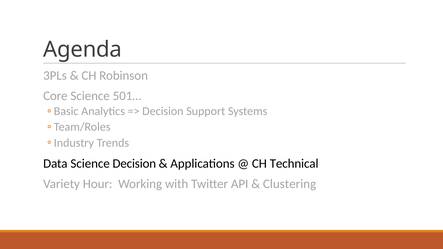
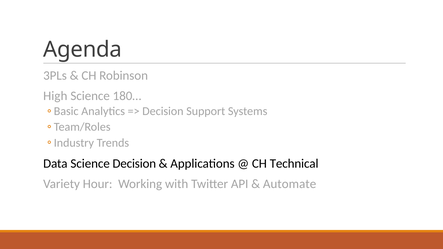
Core: Core -> High (55, 96)
501…: 501… -> 180… (127, 96)
Clustering: Clustering -> Automate (290, 184)
